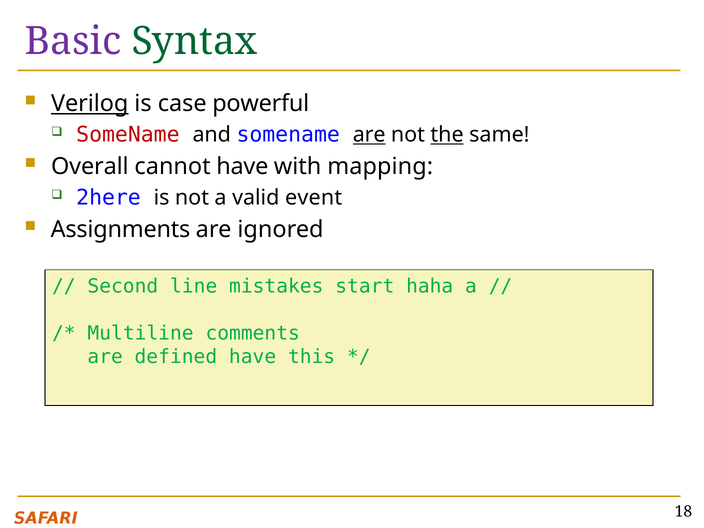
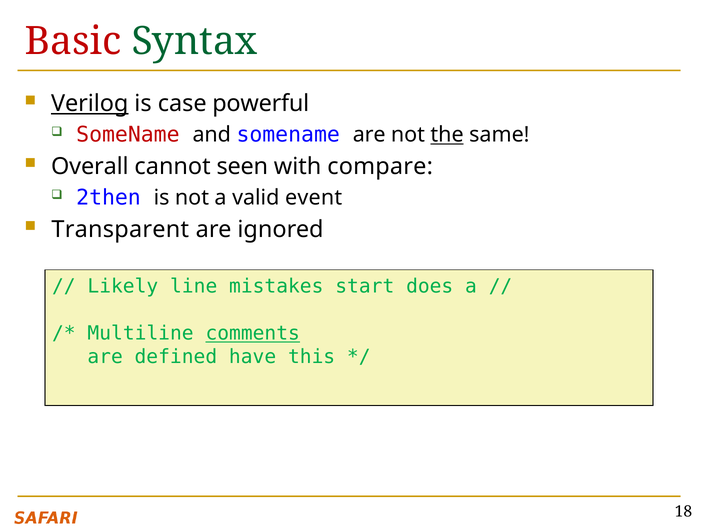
Basic colour: purple -> red (73, 41)
are underline: present -> none (369, 135)
cannot have: have -> seen (242, 167)
mapping: mapping -> compare (380, 167)
2here: 2here -> 2then (109, 198)
Assignments: Assignments -> Transparent (120, 229)
Second: Second -> Likely (123, 287)
haha: haha -> does (430, 287)
comments underline: none -> present (253, 333)
